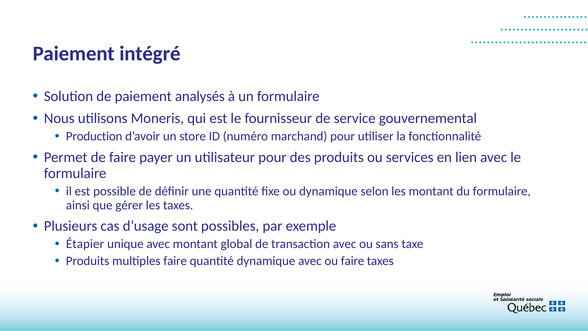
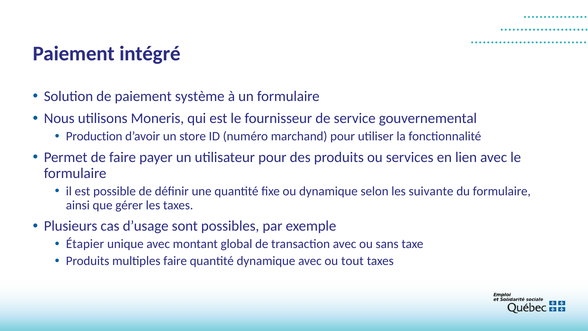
analysés: analysés -> système (200, 96)
les montant: montant -> suivante (431, 191)
ou faire: faire -> tout (352, 261)
